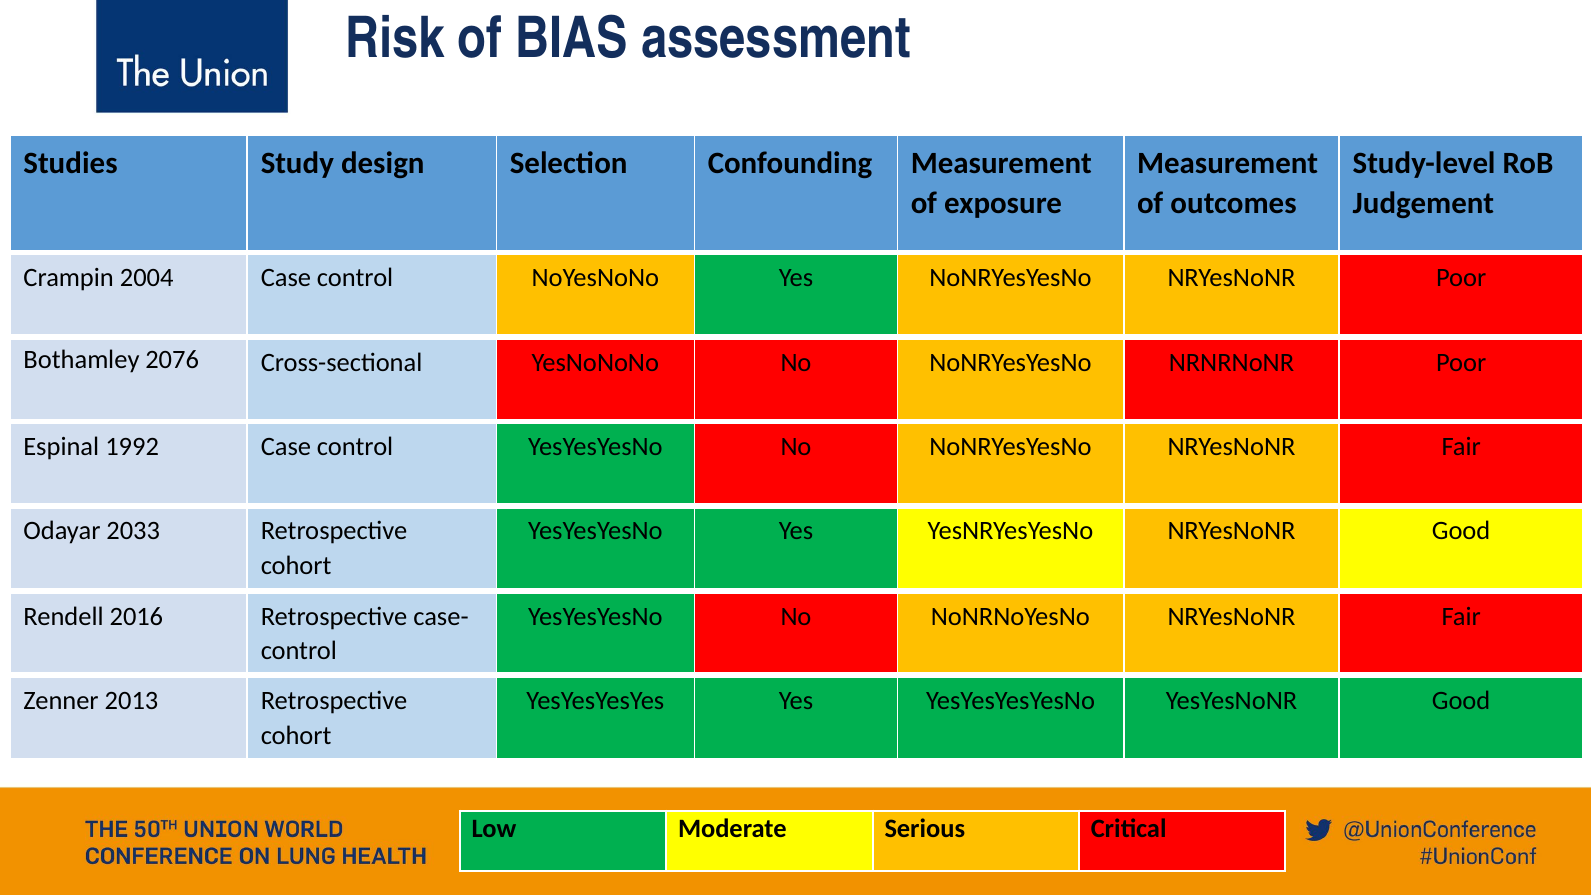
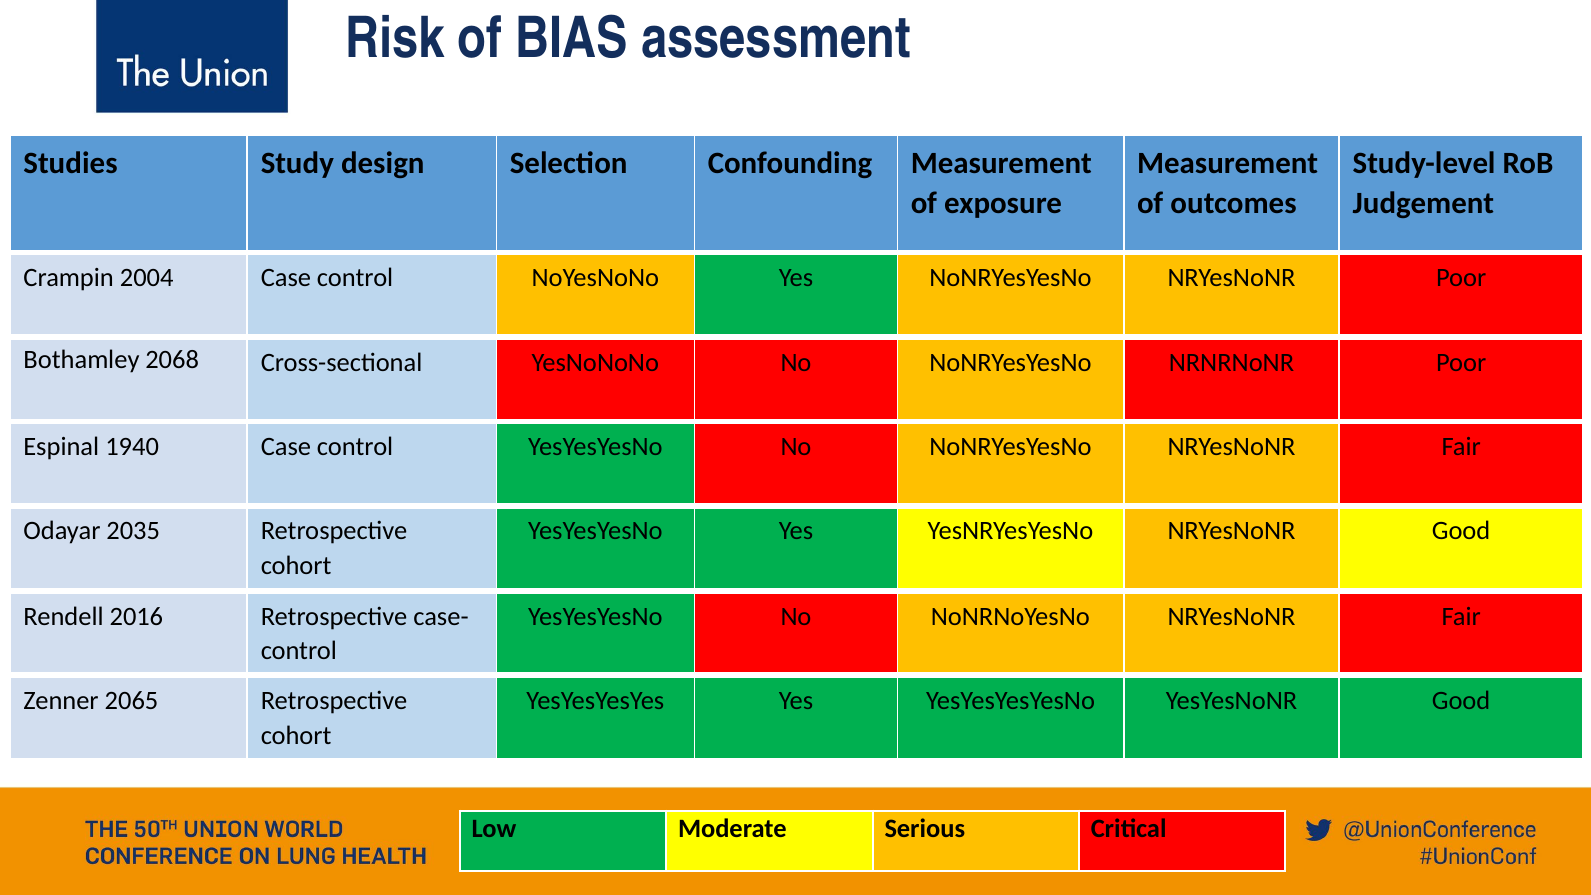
2076: 2076 -> 2068 (172, 360)
1992: 1992 -> 1940 (132, 447)
2033: 2033 -> 2035 (133, 531)
2013: 2013 -> 2065 (132, 701)
